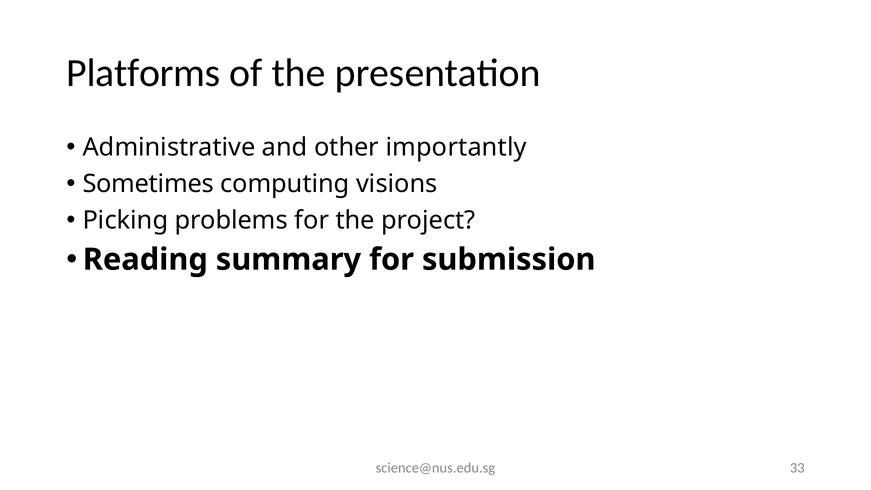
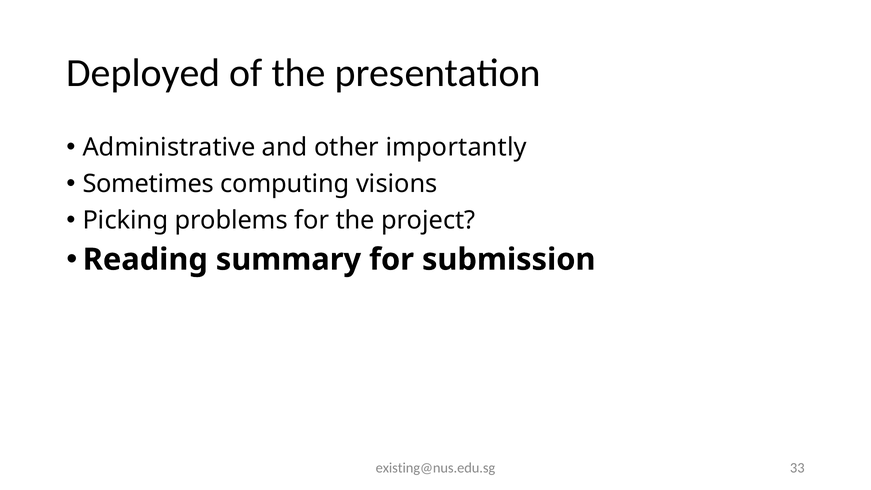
Platforms: Platforms -> Deployed (143, 73)
science@nus.edu.sg: science@nus.edu.sg -> existing@nus.edu.sg (435, 468)
